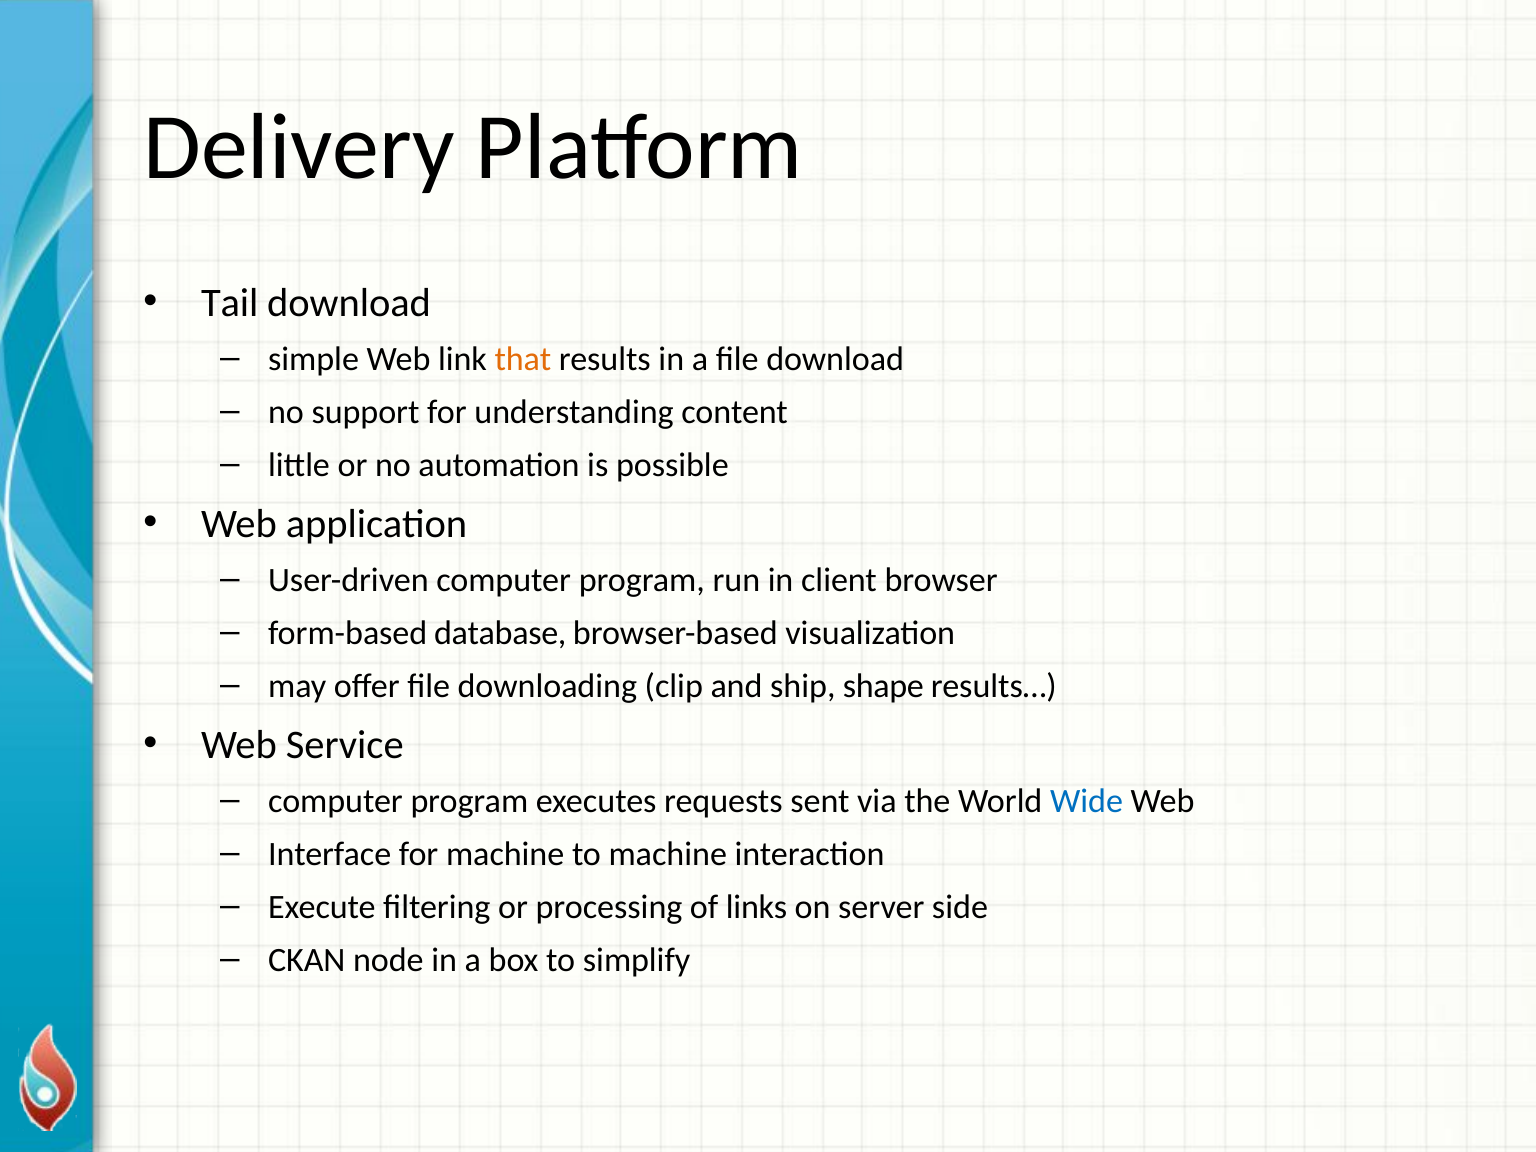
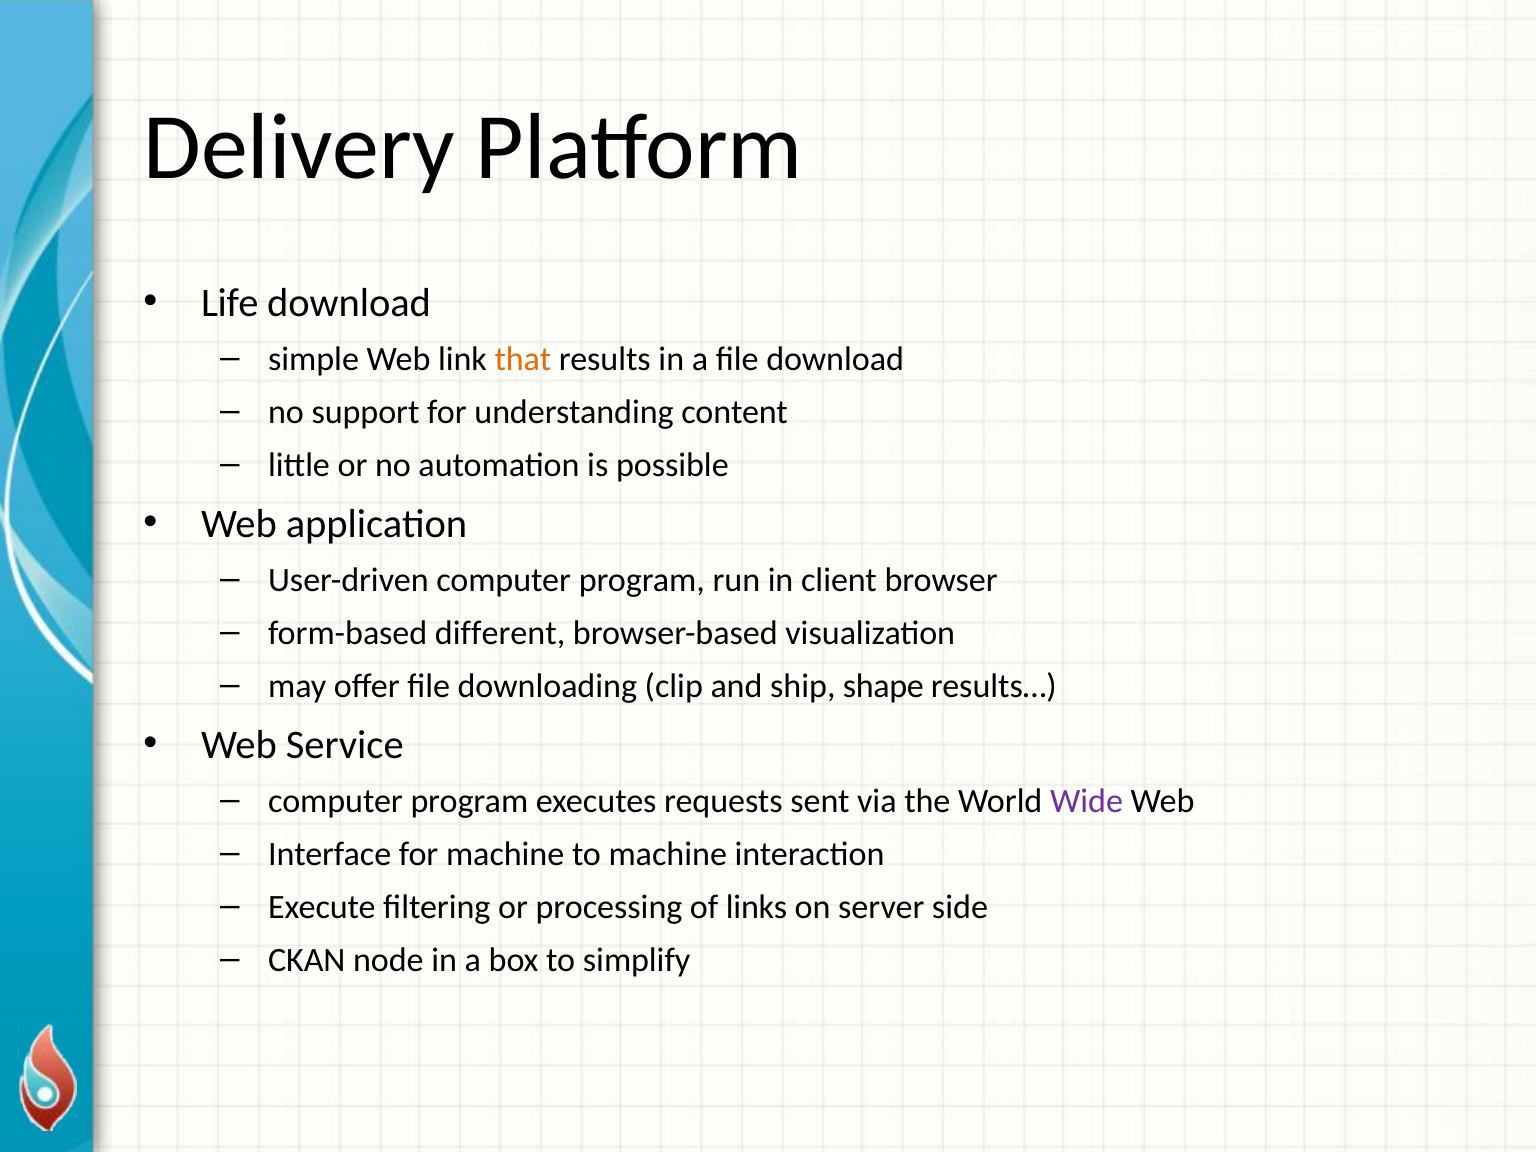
Tail: Tail -> Life (230, 303)
database: database -> different (500, 633)
Wide colour: blue -> purple (1087, 801)
